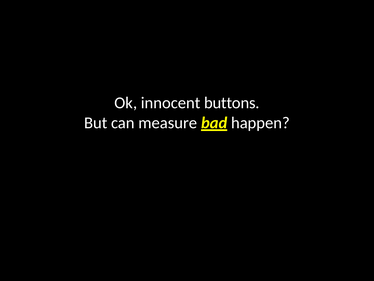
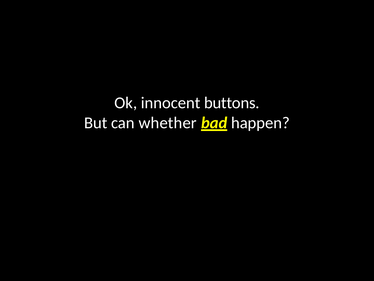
measure: measure -> whether (168, 123)
